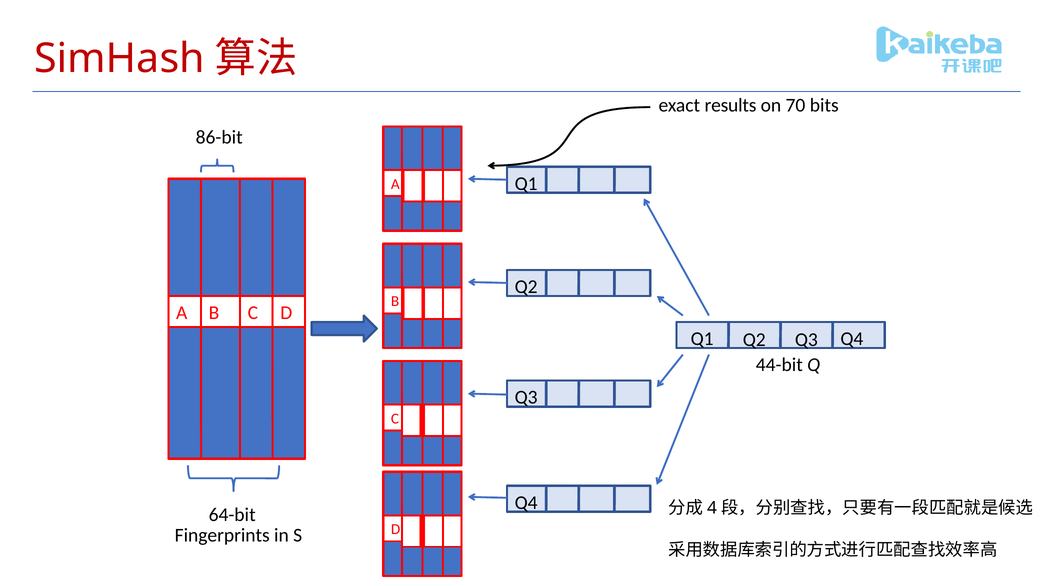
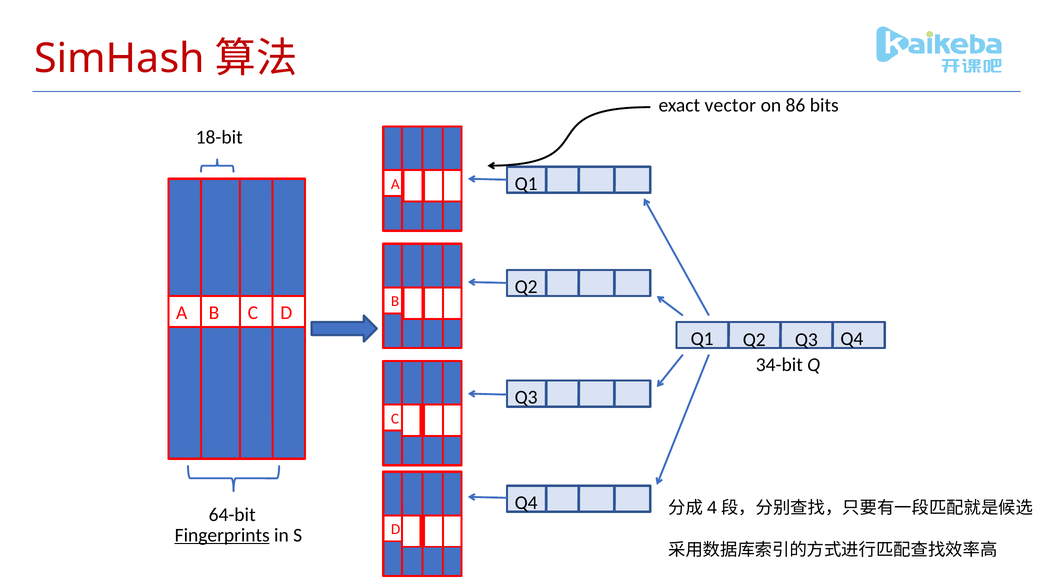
results: results -> vector (730, 106)
70: 70 -> 86 (795, 106)
86-bit: 86-bit -> 18-bit (219, 137)
44-bit: 44-bit -> 34-bit (779, 365)
Fingerprints underline: none -> present (222, 535)
